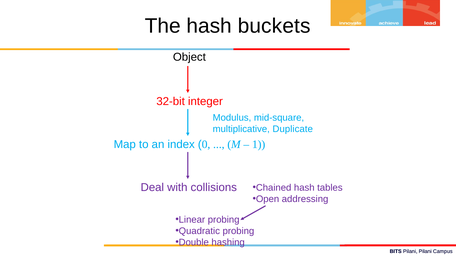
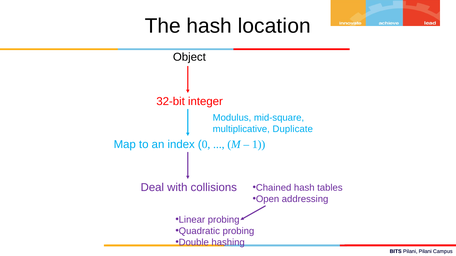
buckets: buckets -> location (274, 26)
